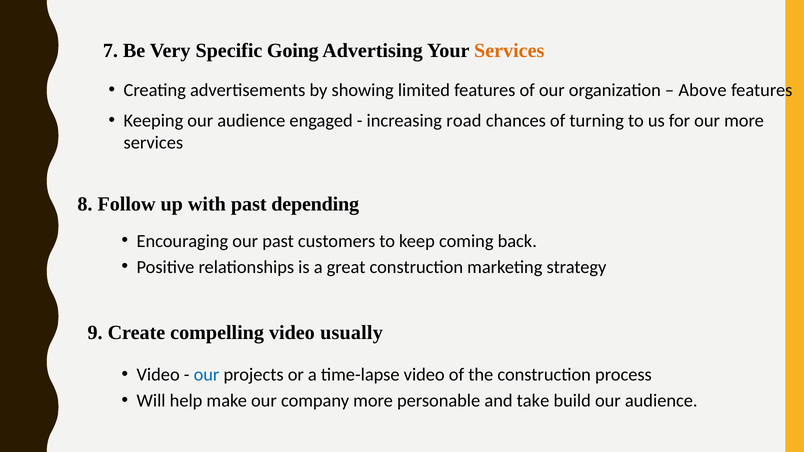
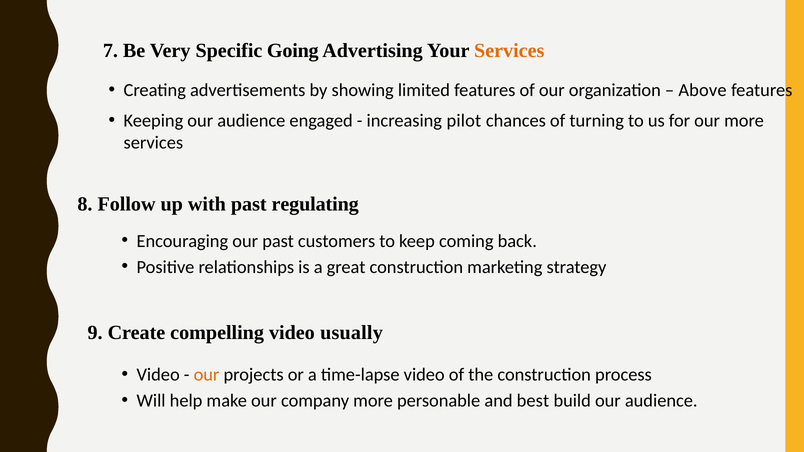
road: road -> pilot (464, 121)
depending: depending -> regulating (315, 204)
our colour: blue -> orange (207, 375)
take: take -> best (533, 401)
